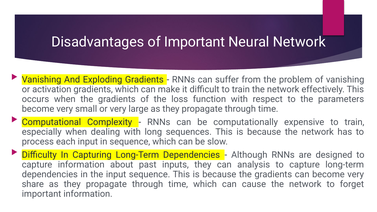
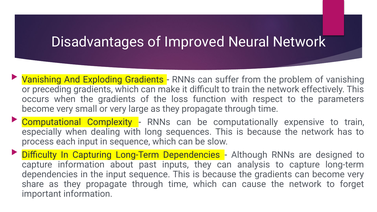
of Important: Important -> Improved (194, 42)
activation: activation -> preceding (52, 89)
